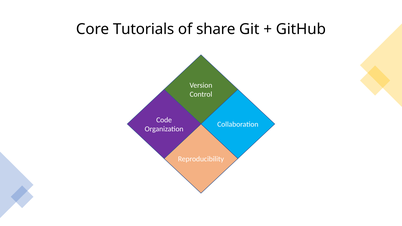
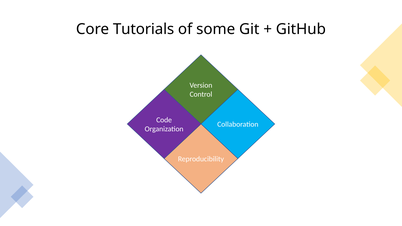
share: share -> some (216, 29)
